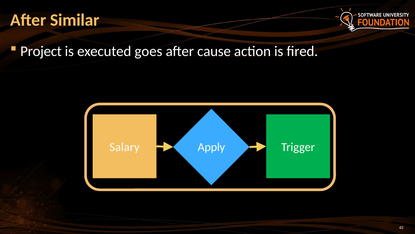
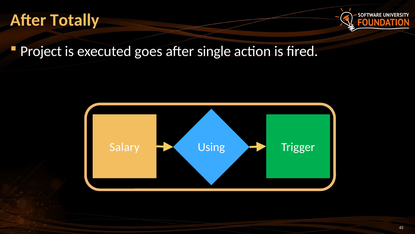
Similar: Similar -> Totally (75, 20)
cause: cause -> single (214, 51)
Apply: Apply -> Using (211, 147)
